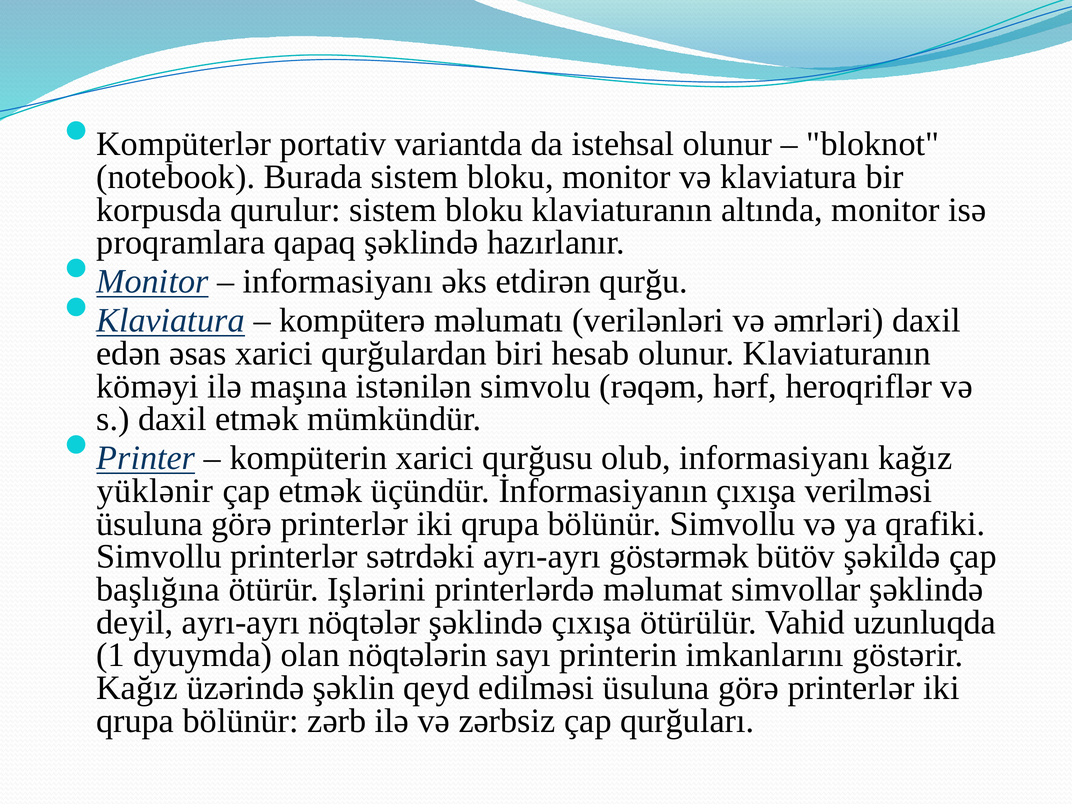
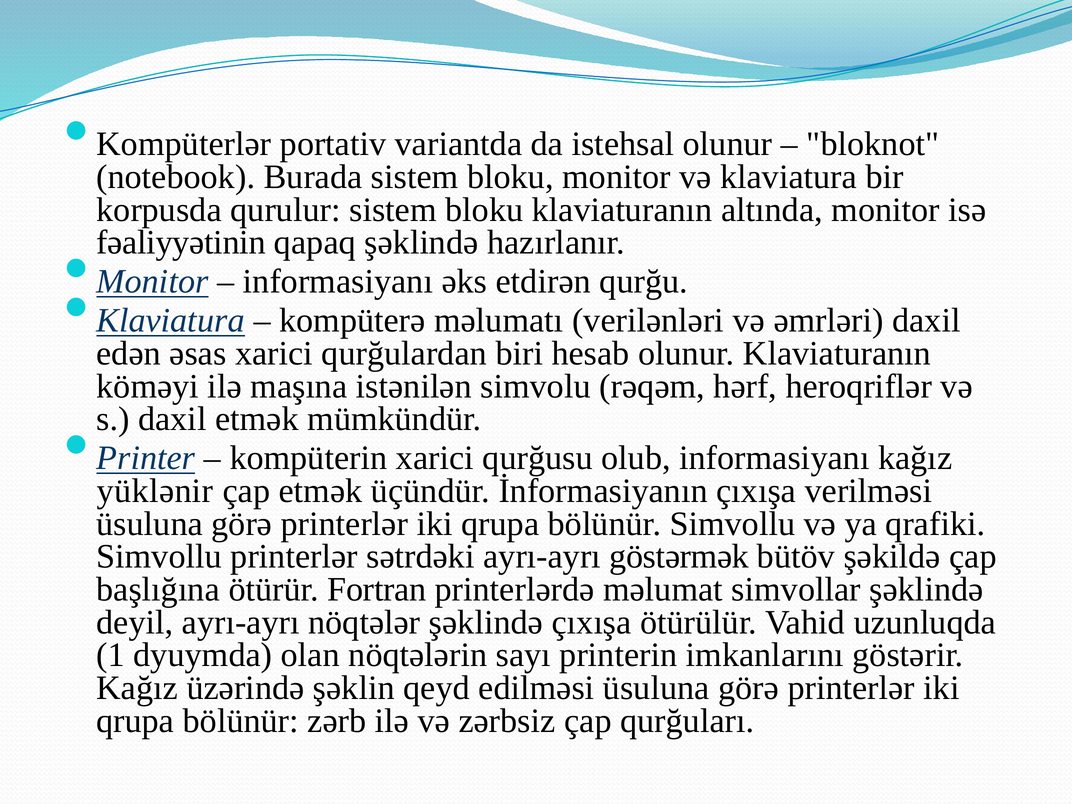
proqramlara: proqramlara -> fəaliyyətinin (181, 243)
Işlərini: Işlərini -> Fortran (377, 589)
